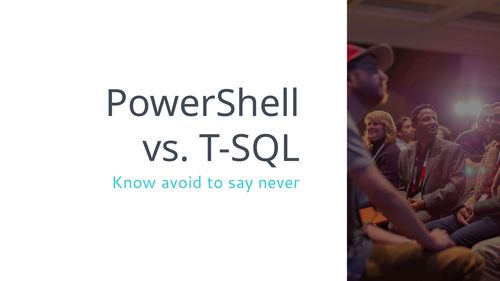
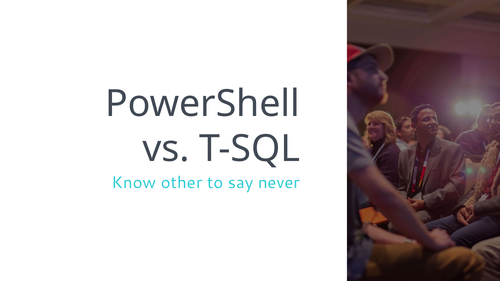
avoid: avoid -> other (182, 183)
